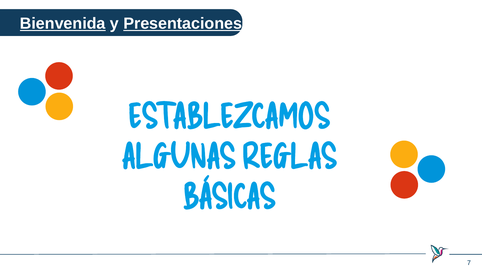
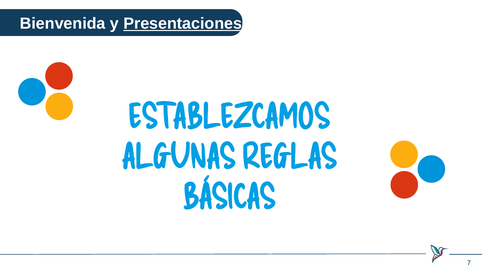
Bienvenida underline: present -> none (63, 24)
